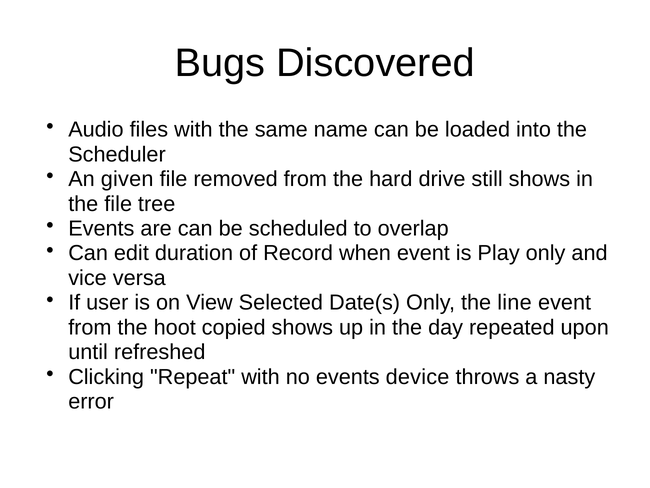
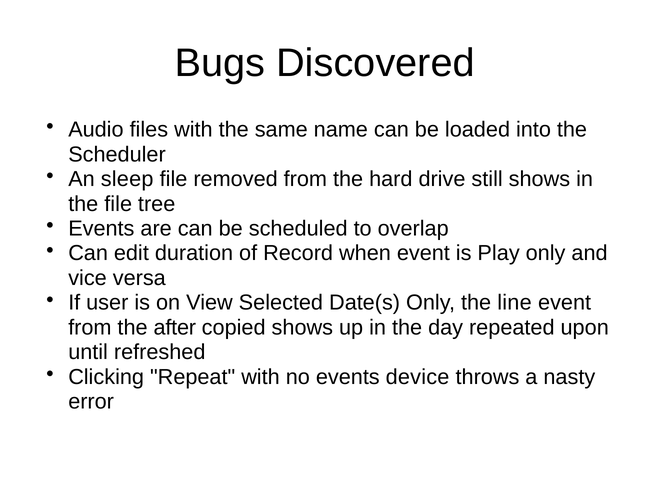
given: given -> sleep (127, 179)
hoot: hoot -> after (175, 327)
